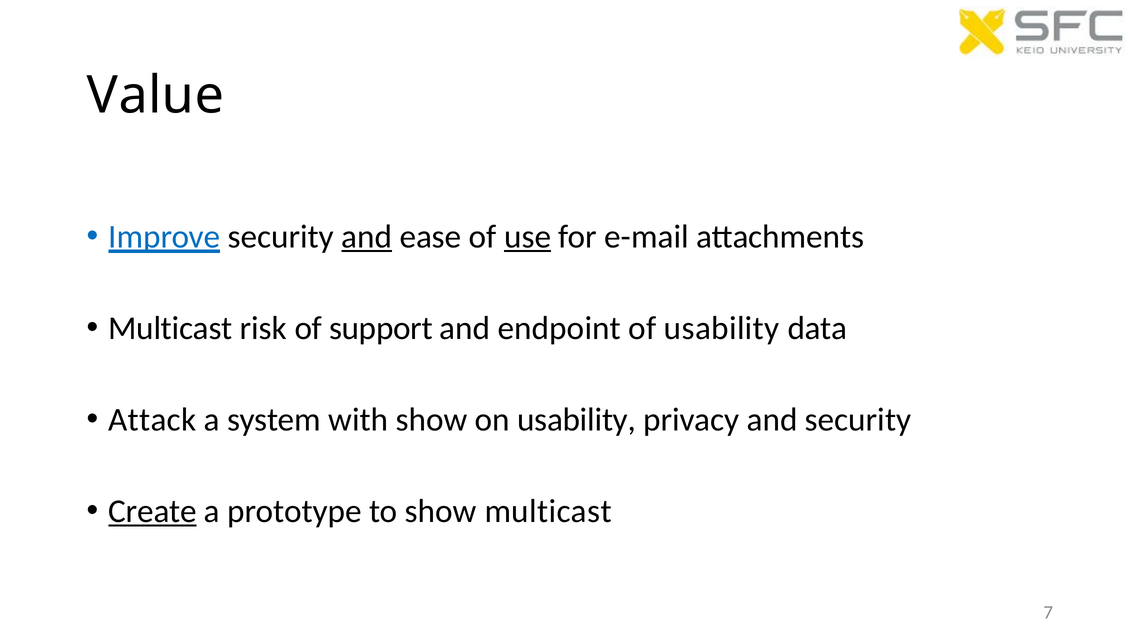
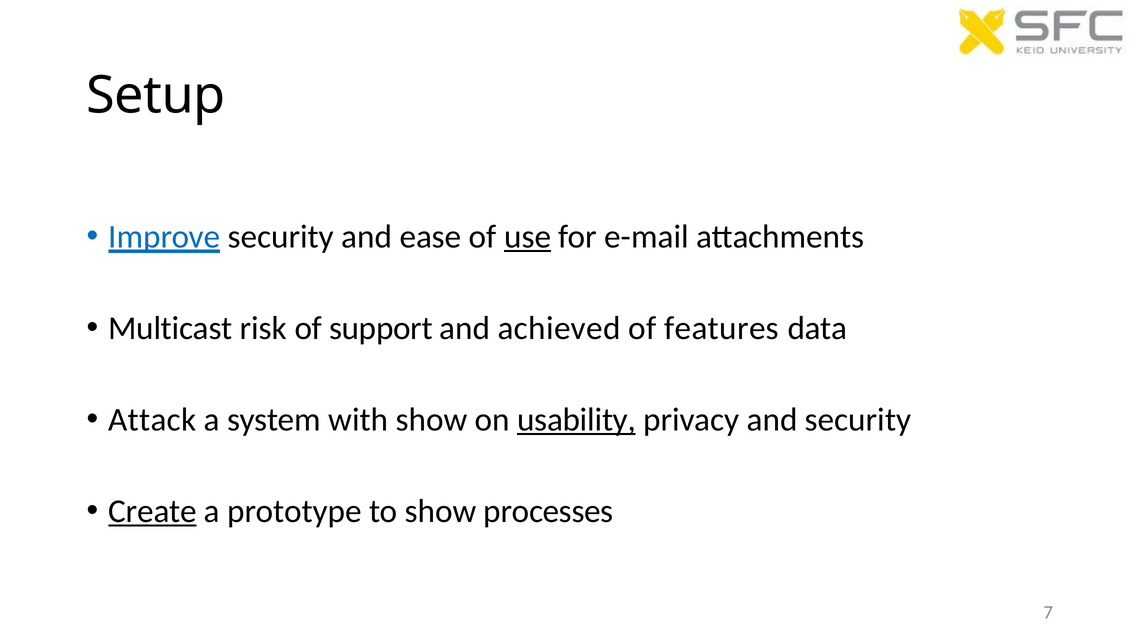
Value: Value -> Setup (156, 96)
and underline: present -> none (367, 237)
endpoint: endpoint -> achieved (559, 329)
of usability: usability -> features (722, 329)
usability underline: none -> present (577, 420)
show multicast: multicast -> processes (548, 512)
